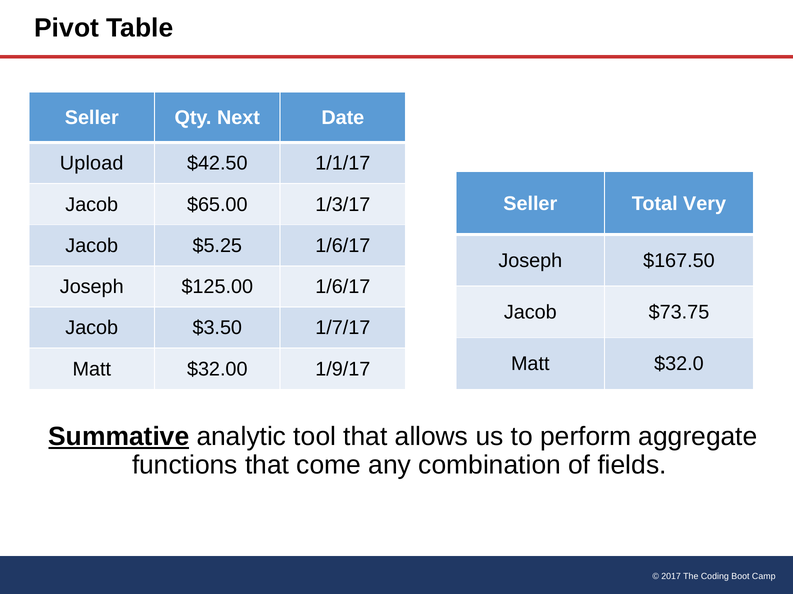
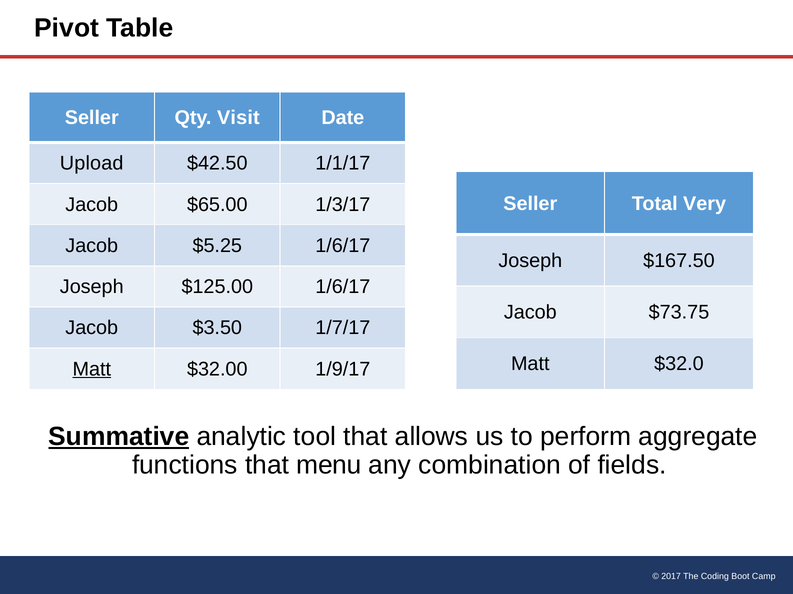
Next: Next -> Visit (238, 118)
Matt underline: none -> present (92, 369)
come: come -> menu (329, 466)
